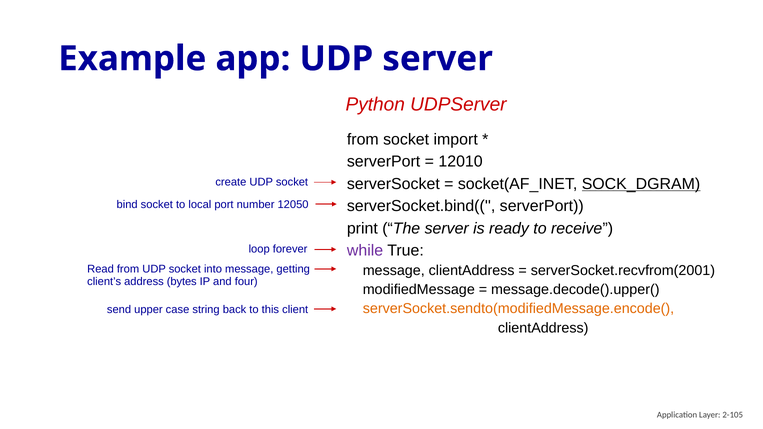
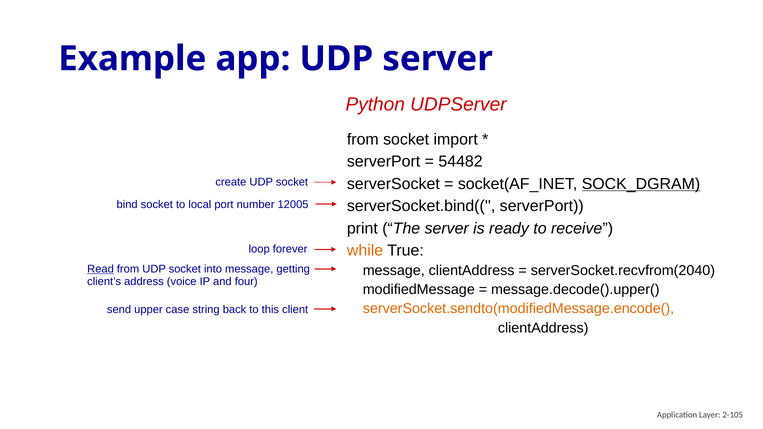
12010: 12010 -> 54482 (461, 162)
12050: 12050 -> 12005 (293, 205)
while colour: purple -> orange (365, 251)
Read underline: none -> present (101, 269)
serverSocket.recvfrom(2001: serverSocket.recvfrom(2001 -> serverSocket.recvfrom(2040 (623, 271)
bytes: bytes -> voice (182, 282)
